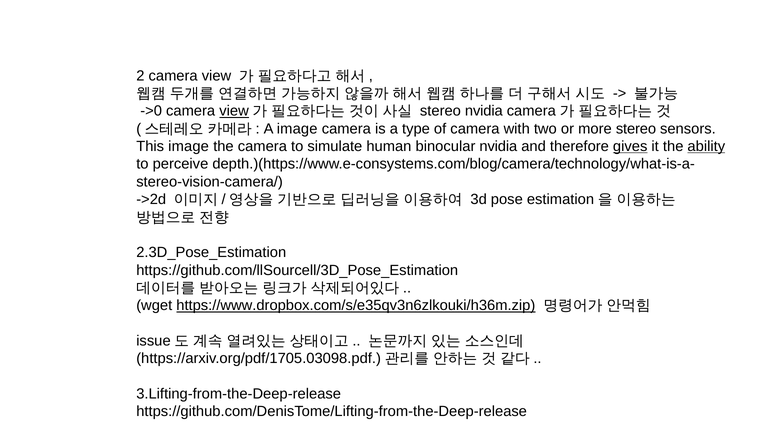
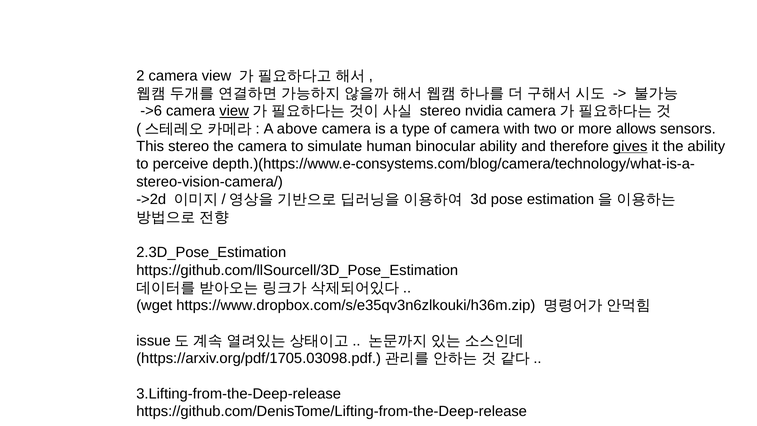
->0: ->0 -> ->6 (151, 111)
A image: image -> above (297, 129)
more stereo: stereo -> allows (636, 129)
This image: image -> stereo (189, 146)
binocular nvidia: nvidia -> ability (498, 146)
ability underline: present -> none (706, 146)
https://www.dropbox.com/s/e35qv3n6zlkouki/h36m.zip underline: present -> none (356, 305)
